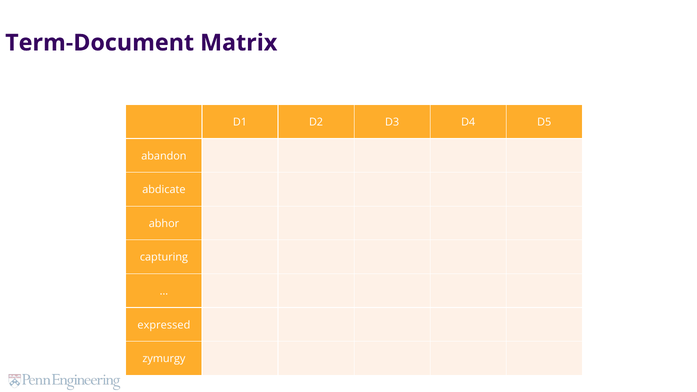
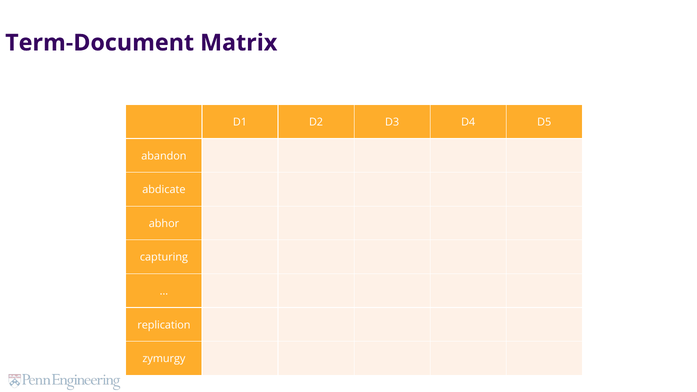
expressed: expressed -> replication (164, 325)
